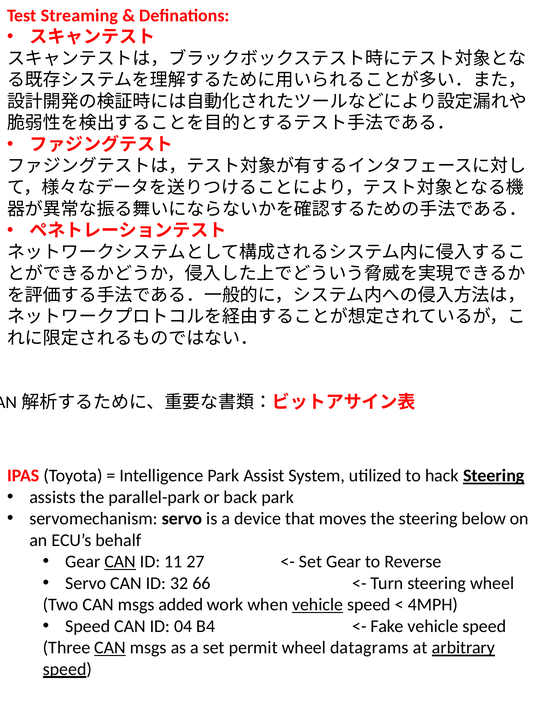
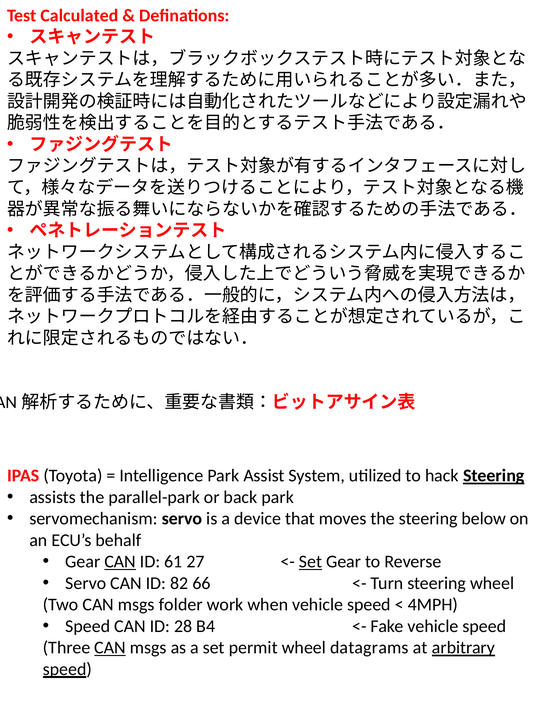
Streaming: Streaming -> Calculated (80, 16)
11: 11 -> 61 (173, 562)
Set underline: none -> present (310, 562)
32: 32 -> 82 (179, 583)
added: added -> folder (181, 605)
vehicle underline: present -> none (318, 605)
04: 04 -> 28 (183, 626)
